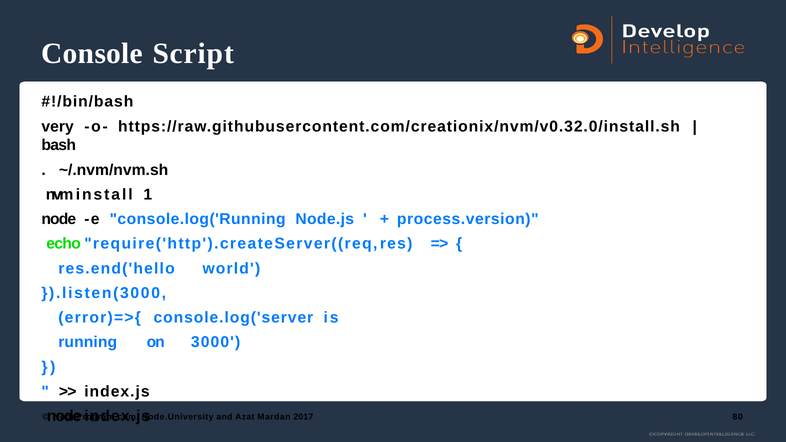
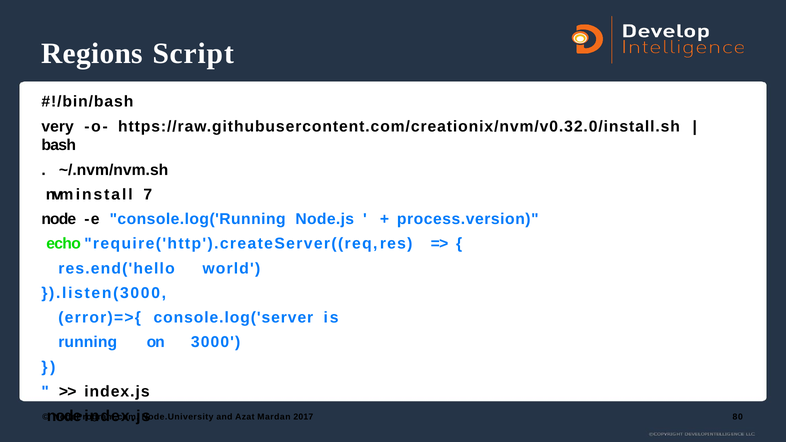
Console: Console -> Regions (92, 54)
1: 1 -> 7 (148, 195)
